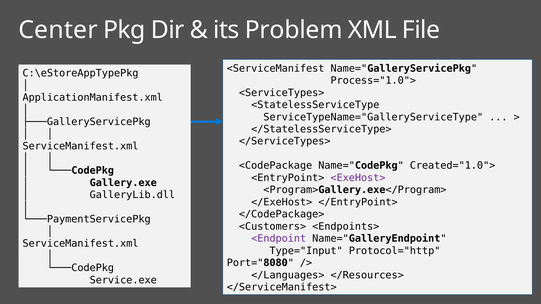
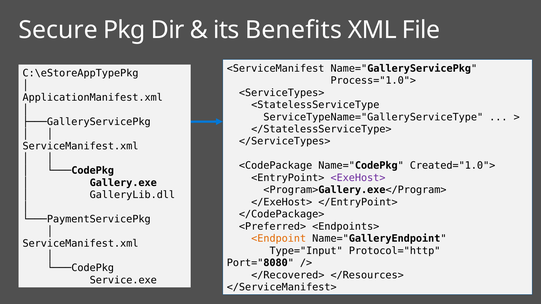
Center: Center -> Secure (58, 30)
Problem: Problem -> Benefits (293, 30)
<Customers>: <Customers> -> <Preferred> (273, 227)
<Endpoint colour: purple -> orange (279, 239)
</Languages>: </Languages> -> </Recovered> (288, 275)
